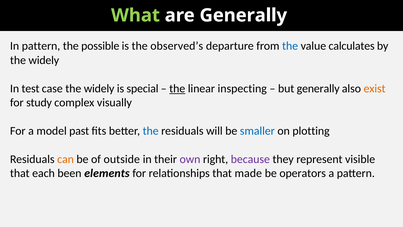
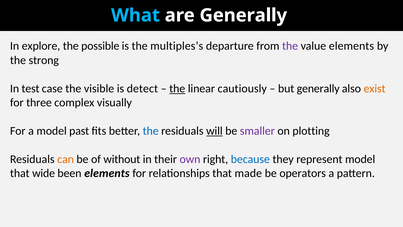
What colour: light green -> light blue (135, 15)
In pattern: pattern -> explore (41, 46)
observed’s: observed’s -> multiples’s (177, 46)
the colour: blue -> purple (290, 46)
value calculates: calculates -> elements (351, 46)
widely: widely -> strong (44, 60)
case the widely: widely -> visible (99, 88)
special: special -> detect (142, 88)
inspecting: inspecting -> cautiously (242, 88)
study: study -> three (39, 102)
will underline: none -> present (214, 131)
smaller colour: blue -> purple (257, 131)
outside: outside -> without (122, 159)
because colour: purple -> blue (250, 159)
represent visible: visible -> model (360, 159)
each: each -> wide (44, 173)
